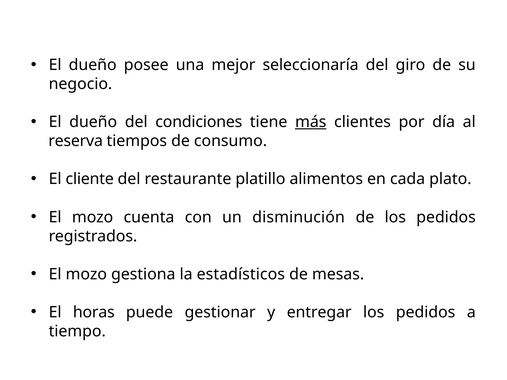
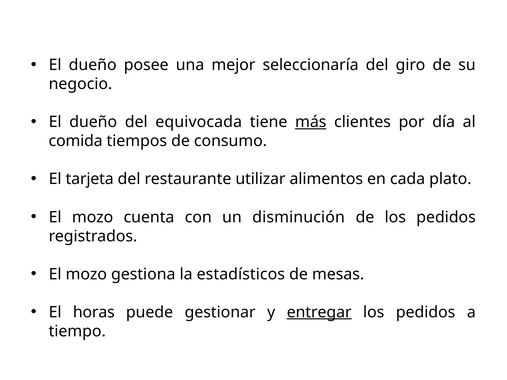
condiciones: condiciones -> equivocada (199, 122)
reserva: reserva -> comida (76, 141)
cliente: cliente -> tarjeta (90, 179)
platillo: platillo -> utilizar (260, 179)
entregar underline: none -> present (319, 312)
